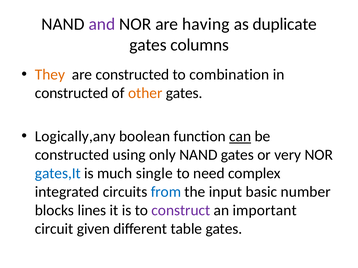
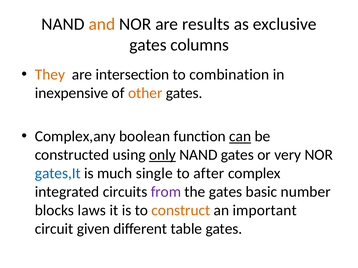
and colour: purple -> orange (102, 24)
having: having -> results (206, 24)
duplicate: duplicate -> exclusive (285, 24)
are constructed: constructed -> intersection (132, 75)
constructed: constructed -> inexpensive (72, 93)
Logically,any: Logically,any -> Complex,any (75, 137)
only underline: none -> present (162, 155)
need: need -> after (209, 174)
from colour: blue -> purple (166, 192)
the input: input -> gates (226, 192)
lines: lines -> laws (92, 211)
construct colour: purple -> orange (181, 211)
